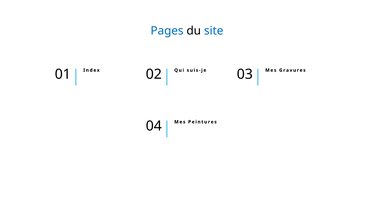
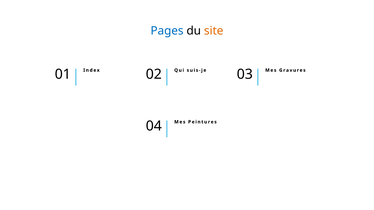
site colour: blue -> orange (214, 31)
